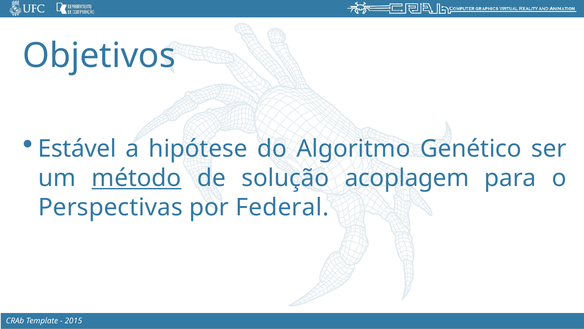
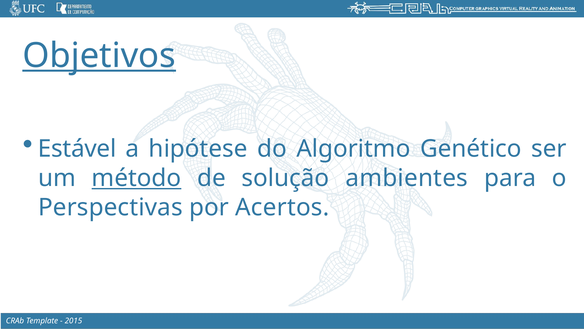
Objetivos underline: none -> present (99, 56)
acoplagem: acoplagem -> ambientes (407, 178)
Federal: Federal -> Acertos (282, 207)
